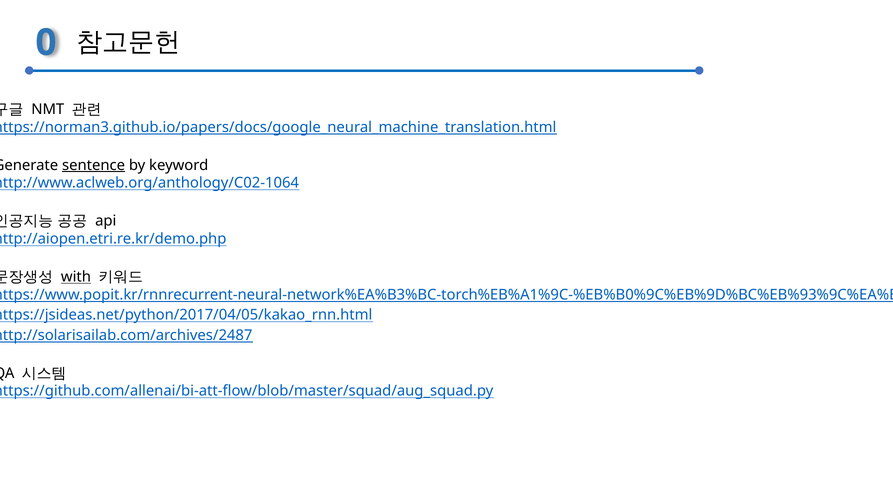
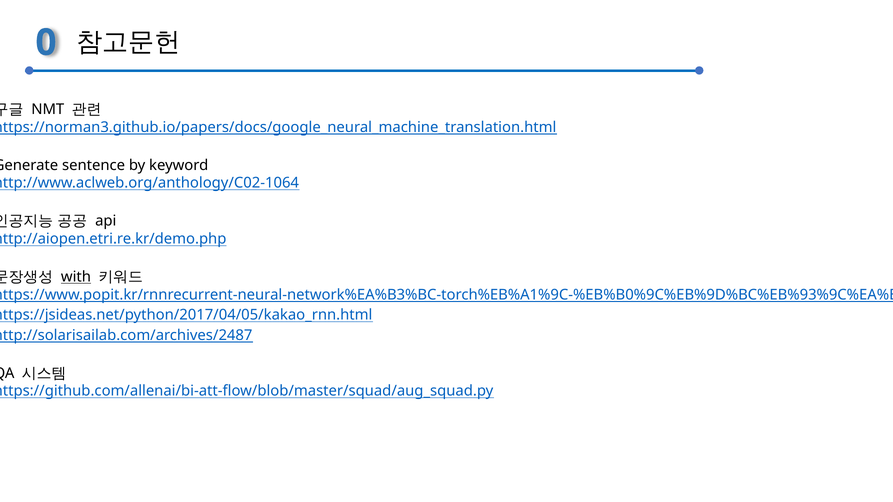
sentence underline: present -> none (94, 165)
